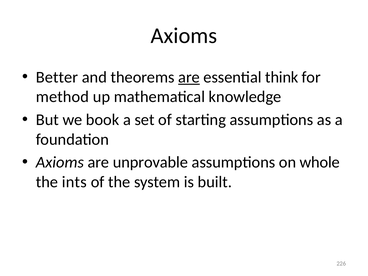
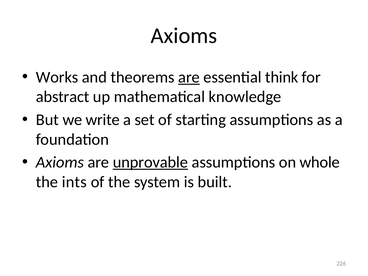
Better: Better -> Works (57, 77)
method: method -> abstract (63, 97)
book: book -> write (103, 120)
unprovable underline: none -> present (150, 162)
